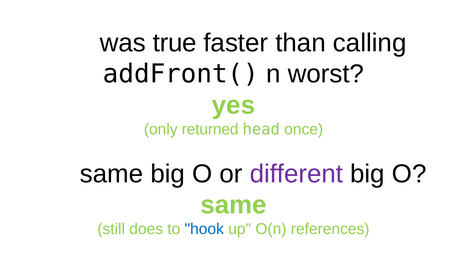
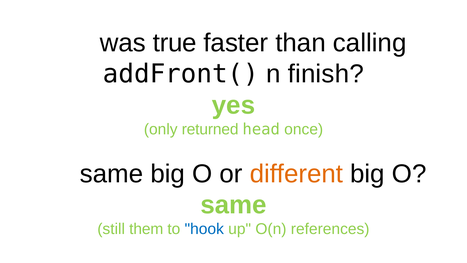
worst: worst -> finish (326, 74)
different colour: purple -> orange (296, 174)
does: does -> them (146, 229)
